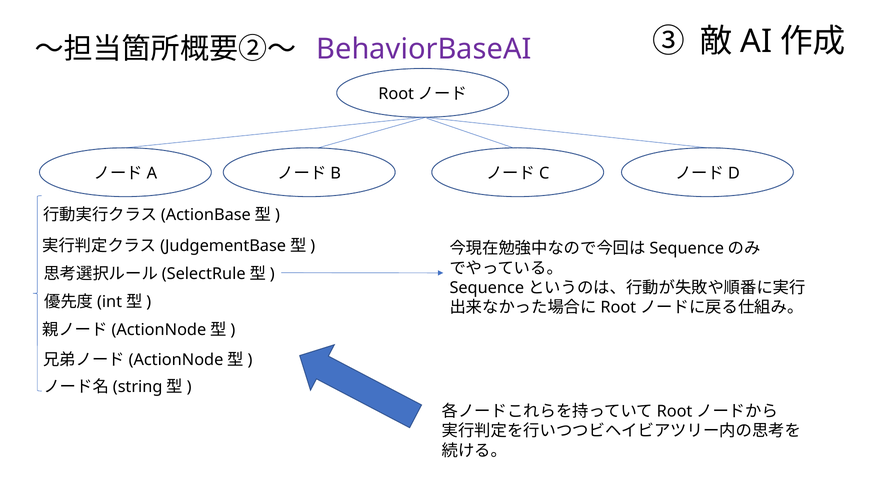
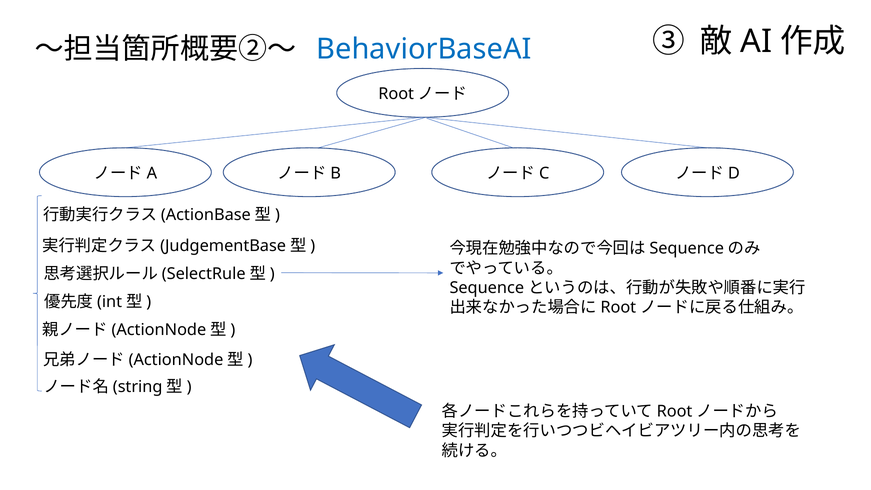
BehaviorBaseAI colour: purple -> blue (424, 49)
